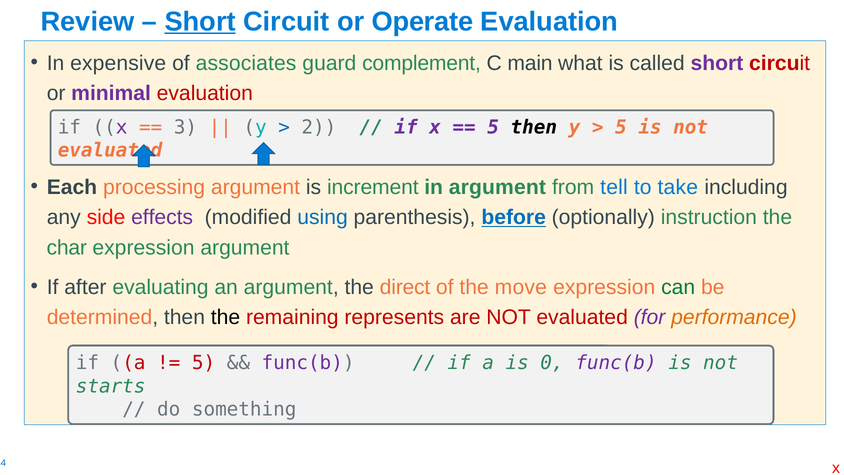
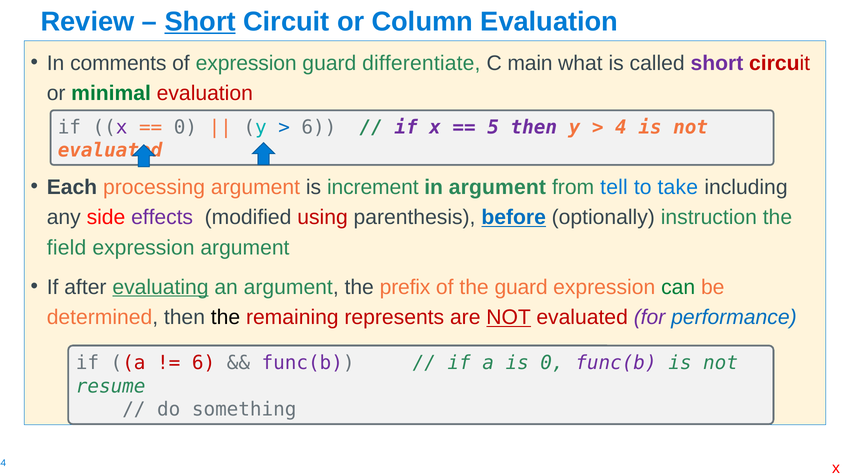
Operate: Operate -> Column (422, 22)
expensive: expensive -> comments (118, 63)
of associates: associates -> expression (246, 63)
complement: complement -> differentiate (421, 63)
minimal colour: purple -> green (111, 93)
3: 3 -> 0 (185, 127)
2: 2 -> 6 (319, 127)
then colour: black -> purple (534, 127)
5: 5 -> 4 (621, 127)
using colour: blue -> red (323, 217)
char: char -> field (67, 248)
evaluating underline: none -> present (160, 287)
direct: direct -> prefix (405, 287)
the move: move -> guard (521, 287)
NOT underline: none -> present (509, 317)
performance colour: orange -> blue (734, 317)
5: 5 -> 6 (204, 363)
starts: starts -> resume (111, 386)
